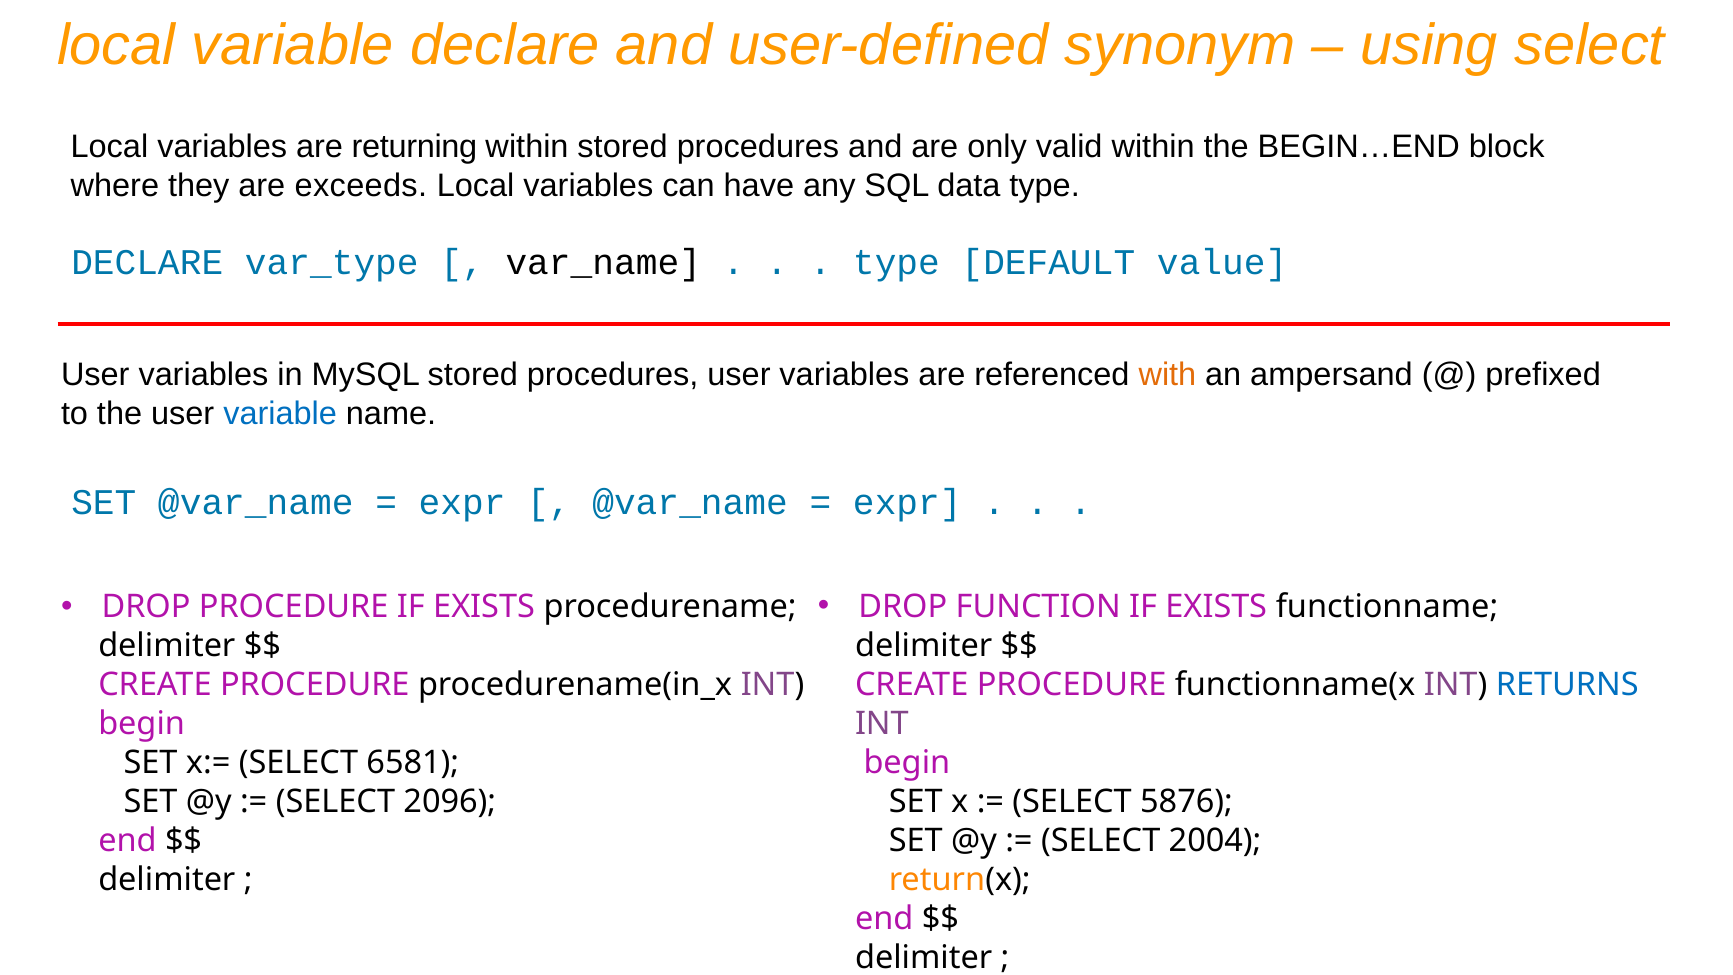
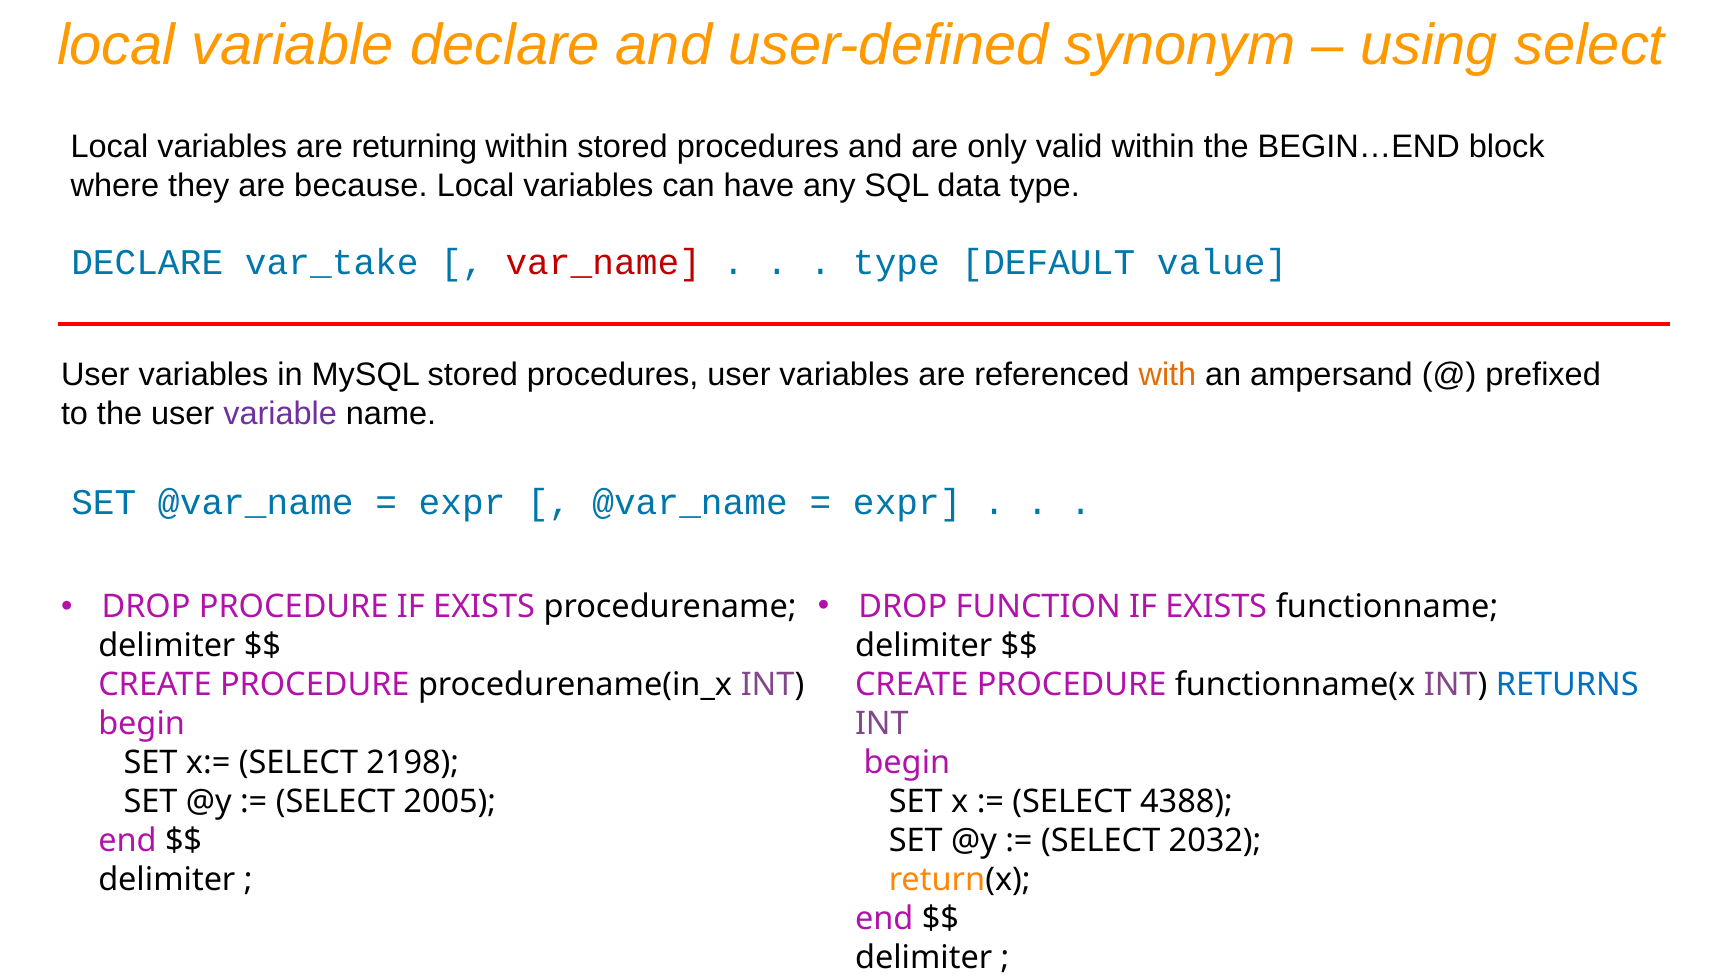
exceeds: exceeds -> because (361, 186)
var_type: var_type -> var_take (332, 262)
var_name colour: black -> red (603, 262)
variable colour: blue -> purple (280, 414)
6581: 6581 -> 2198 (413, 763)
5876: 5876 -> 4388 (1186, 802)
2096: 2096 -> 2005 (450, 802)
2004: 2004 -> 2032 (1215, 841)
